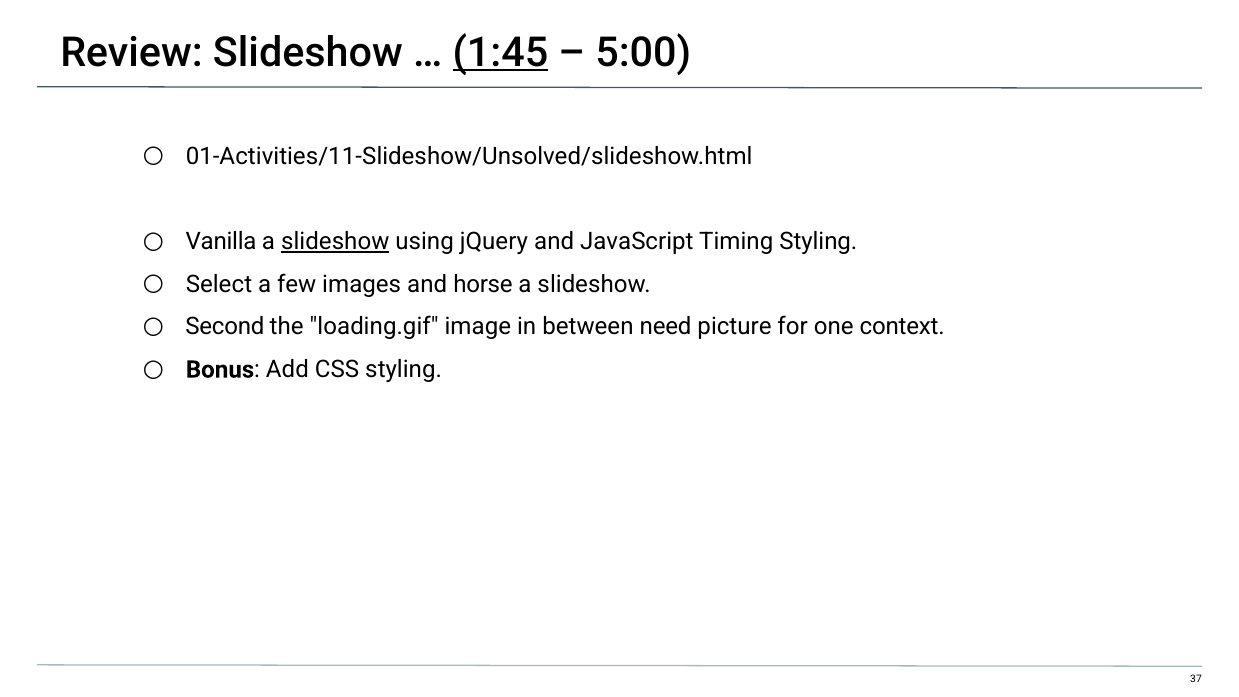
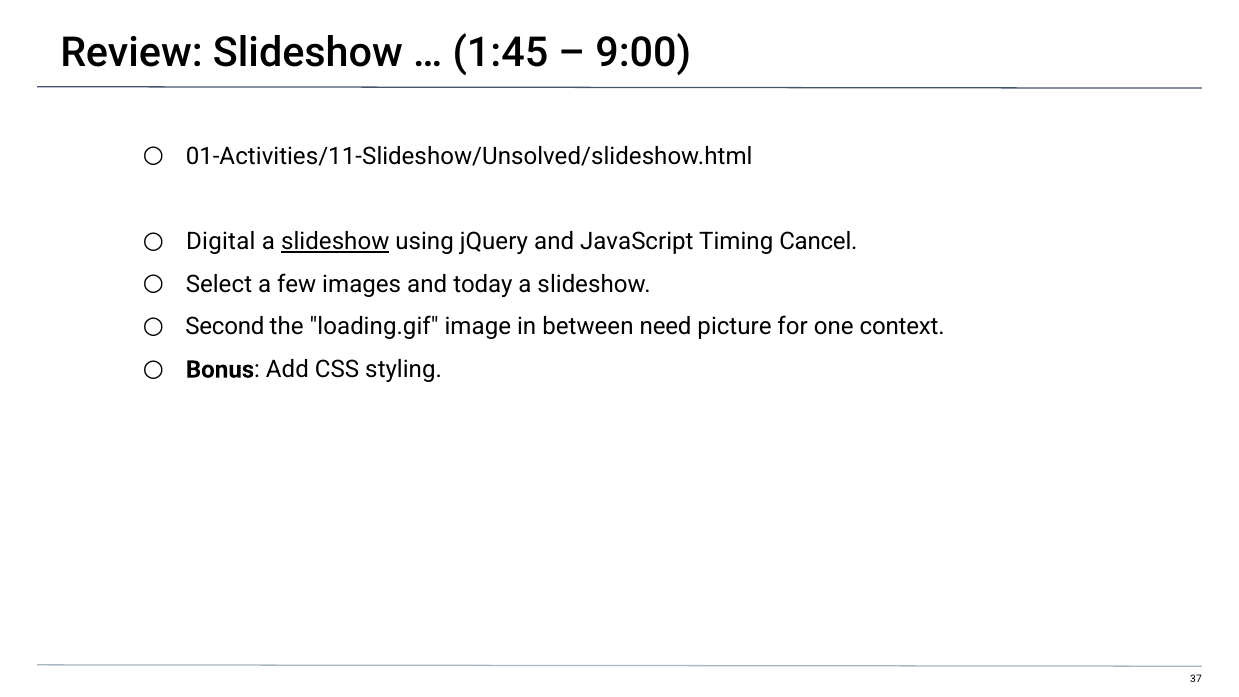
1:45 underline: present -> none (500, 52)
5:00: 5:00 -> 9:00 (643, 52)
Vanilla: Vanilla -> Digital (221, 242)
Timing Styling: Styling -> Cancel (818, 242)
horse: horse -> today (483, 284)
